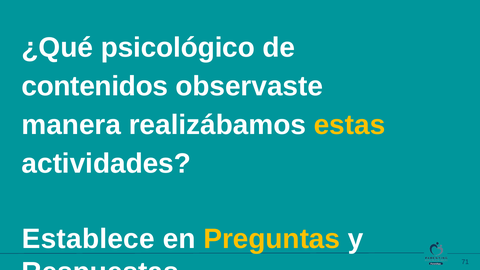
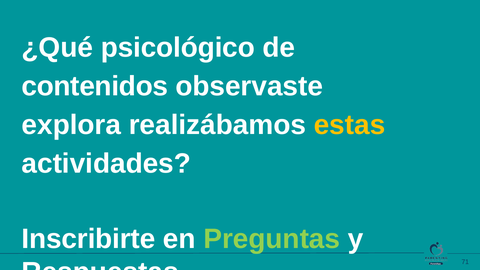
manera: manera -> explora (71, 125)
Establece: Establece -> Inscribirte (88, 239)
Preguntas colour: yellow -> light green (272, 239)
